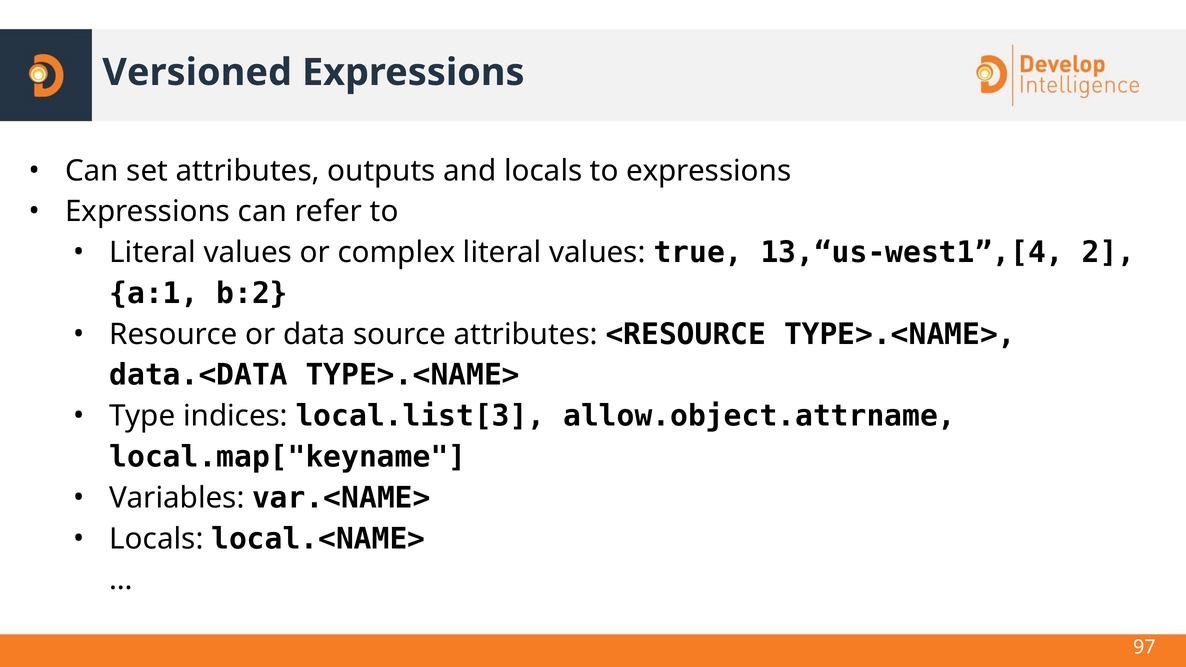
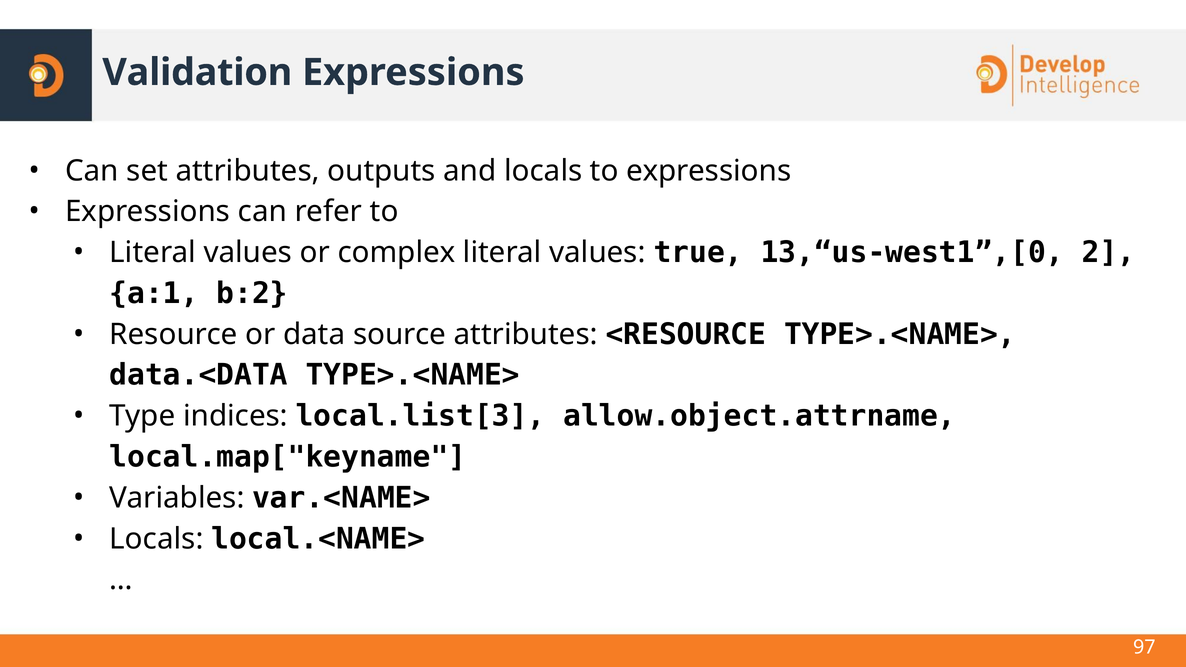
Versioned: Versioned -> Validation (197, 72)
13,“us-west1”,[4: 13,“us-west1”,[4 -> 13,“us-west1”,[0 (912, 253)
